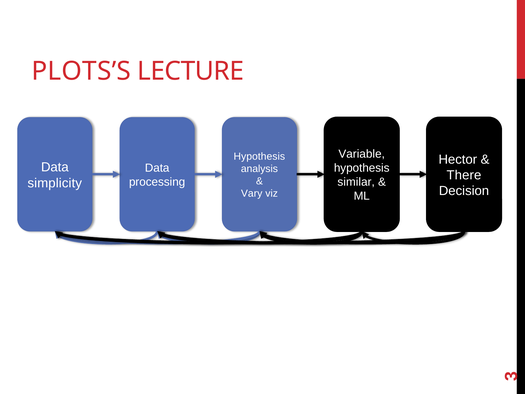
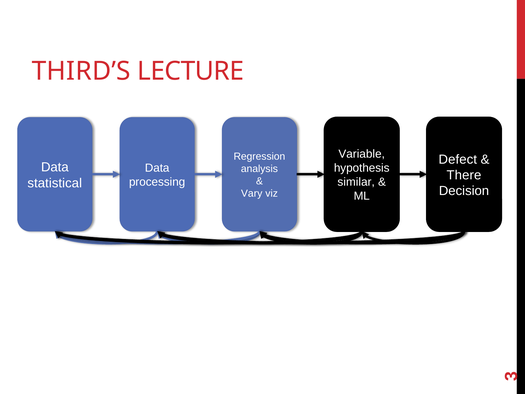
PLOTS’S: PLOTS’S -> THIRD’S (81, 71)
Hypothesis: Hypothesis -> Regression (259, 156)
Hector: Hector -> Defect (458, 159)
simplicity: simplicity -> statistical (55, 183)
